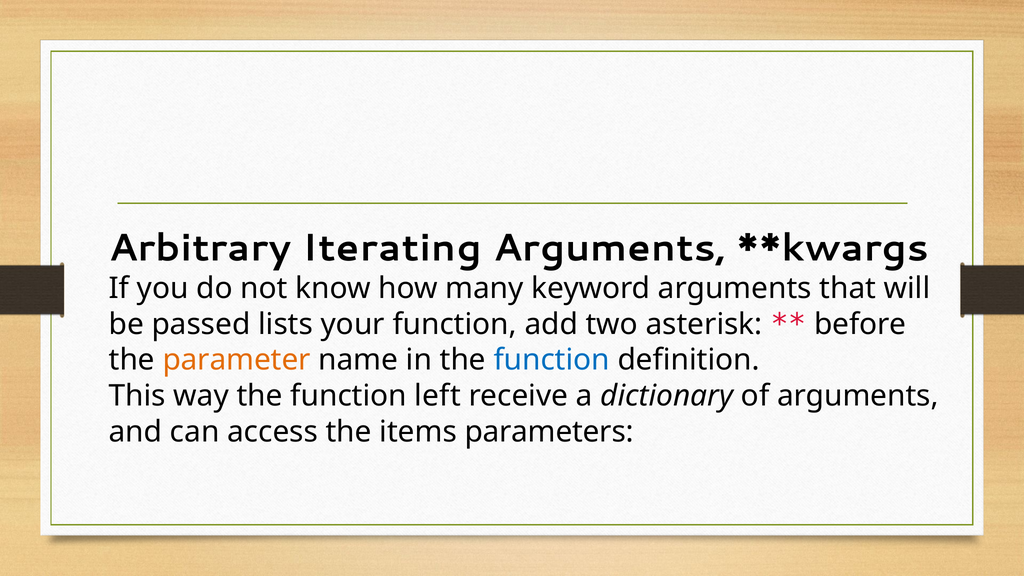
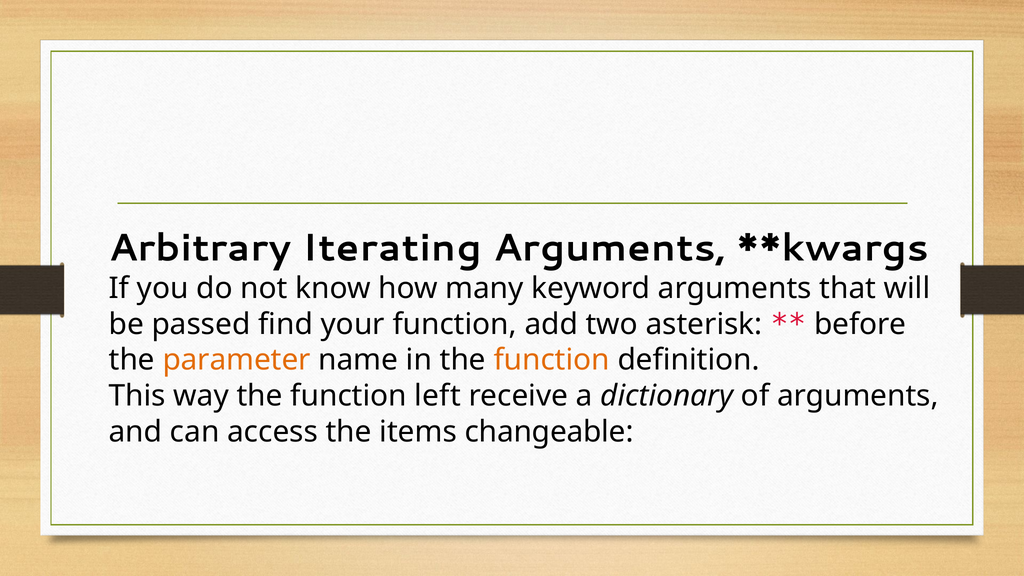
lists: lists -> find (286, 324)
function colour: blue -> orange (552, 360)
parameters: parameters -> changeable (549, 432)
